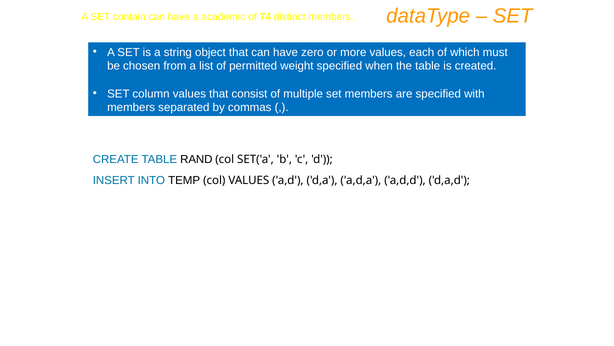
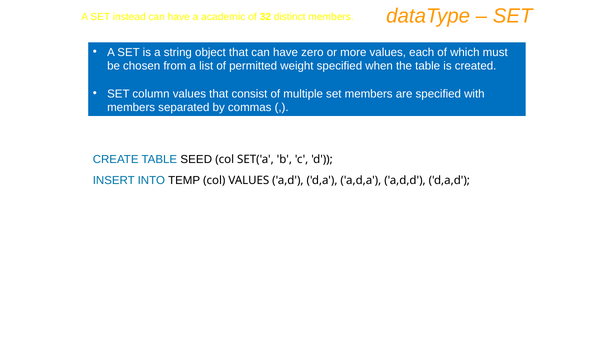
contain: contain -> instead (129, 17)
74: 74 -> 32 (265, 17)
RAND: RAND -> SEED (196, 159)
